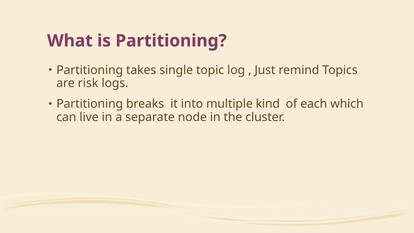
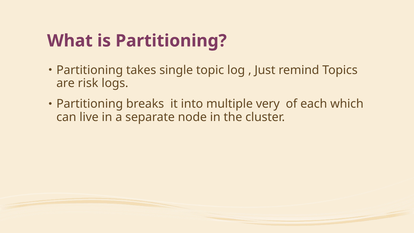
kind: kind -> very (268, 104)
